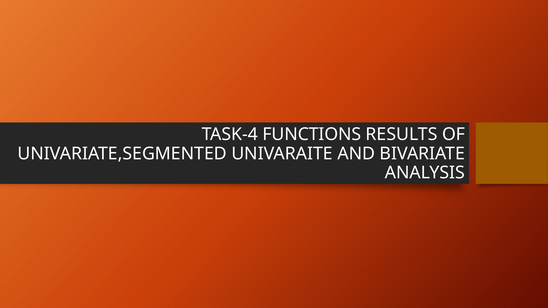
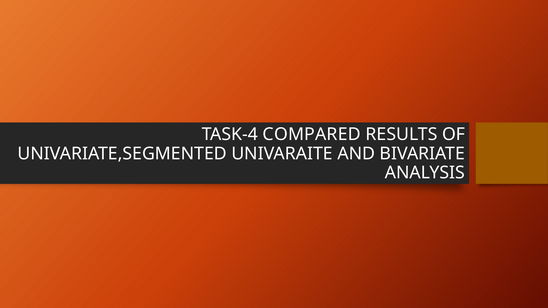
FUNCTIONS: FUNCTIONS -> COMPARED (312, 135)
